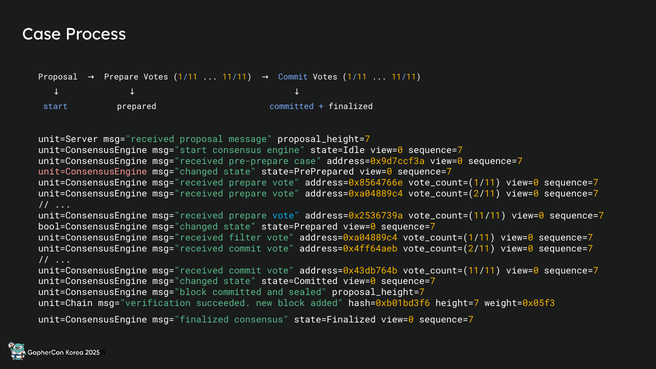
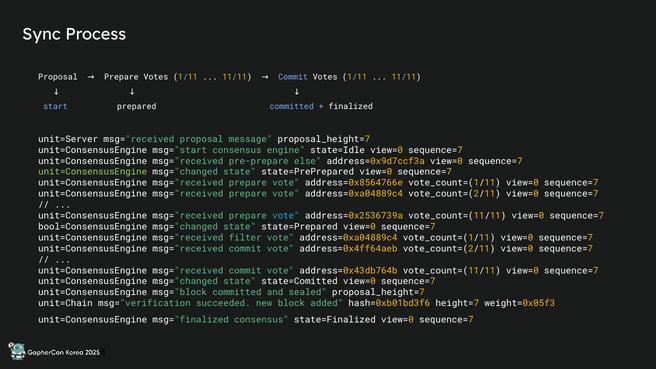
Case: Case -> Sync (41, 35)
pre-prepare case: case -> else (308, 161)
unit=ConsensusEngine colour: pink -> light green (93, 172)
